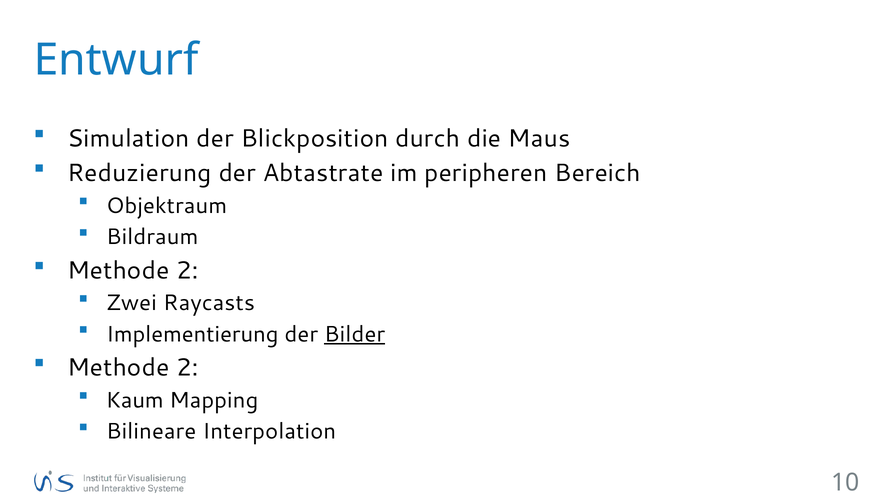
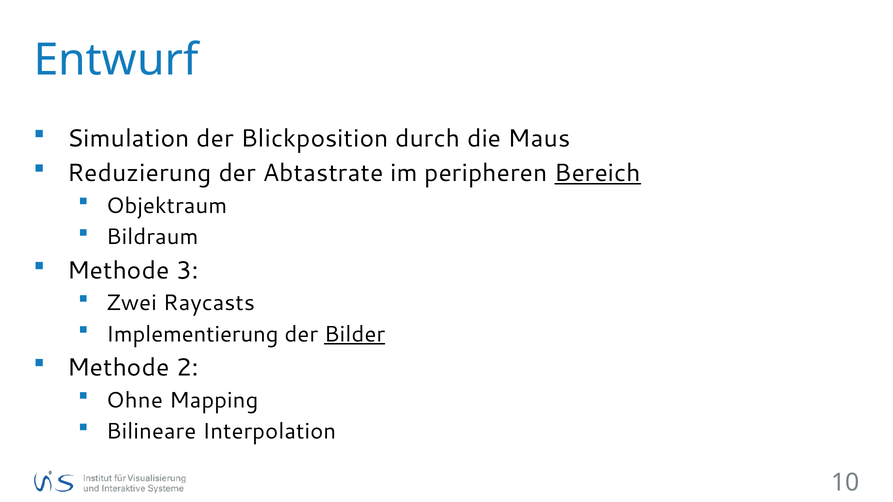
Bereich underline: none -> present (598, 173)
2: 2 -> 3 (188, 271)
Kaum: Kaum -> Ohne (134, 400)
